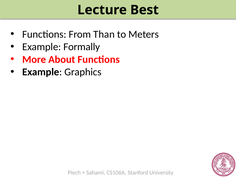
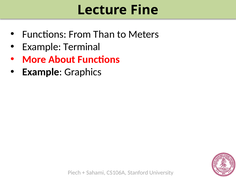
Best: Best -> Fine (144, 10)
Formally: Formally -> Terminal (82, 47)
